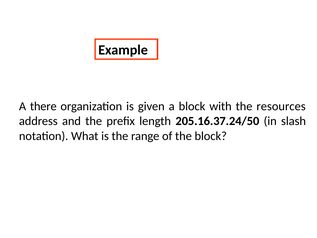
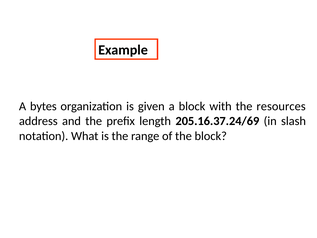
there: there -> bytes (43, 106)
205.16.37.24/50: 205.16.37.24/50 -> 205.16.37.24/69 (217, 121)
